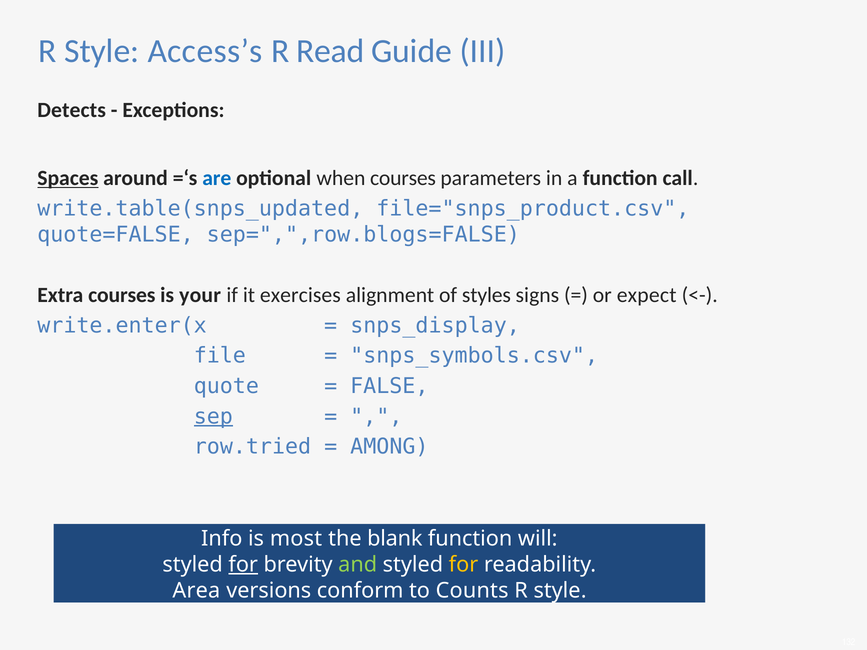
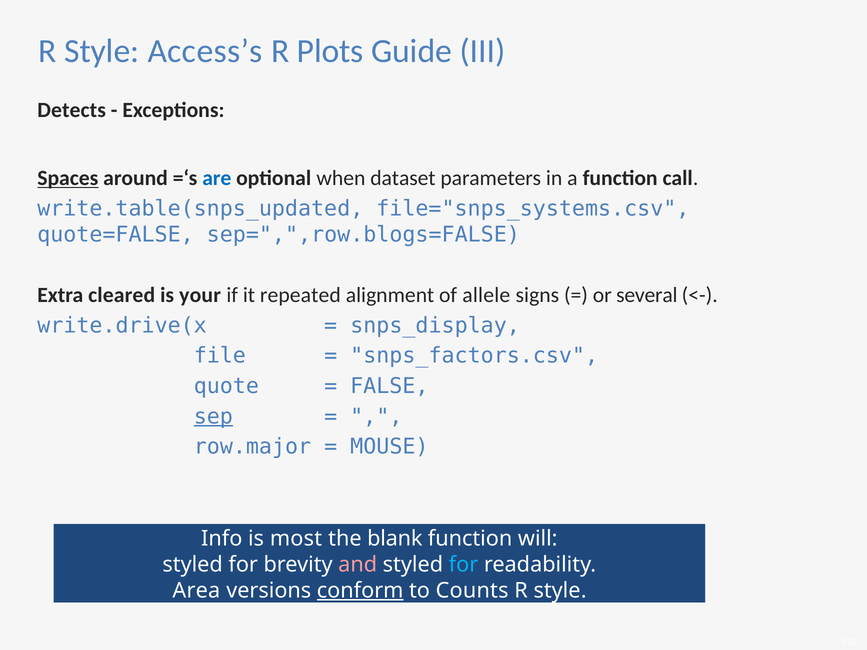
Read: Read -> Plots (330, 51)
when courses: courses -> dataset (403, 178)
file="snps_product.csv: file="snps_product.csv -> file="snps_systems.csv (533, 209)
Extra courses: courses -> cleared (122, 295)
exercises: exercises -> repeated (300, 295)
styles: styles -> allele (486, 295)
expect: expect -> several (647, 295)
write.enter(x: write.enter(x -> write.drive(x (122, 326)
snps_symbols.csv: snps_symbols.csv -> snps_factors.csv (474, 356)
row.tried: row.tried -> row.major (252, 447)
AMONG: AMONG -> MOUSE (389, 447)
for underline: present -> none (243, 565)
and colour: light green -> pink (358, 565)
for colour: yellow -> light blue (463, 565)
conform underline: none -> present (360, 591)
